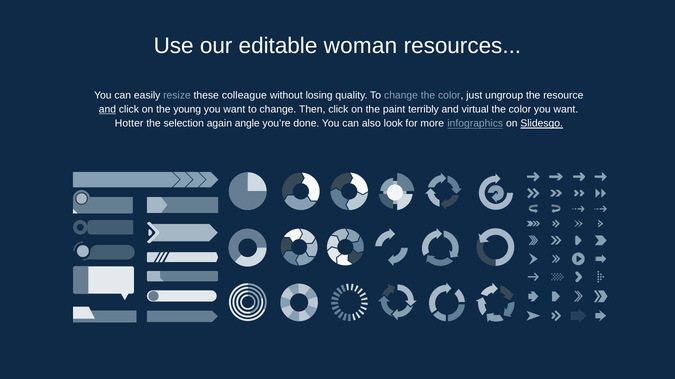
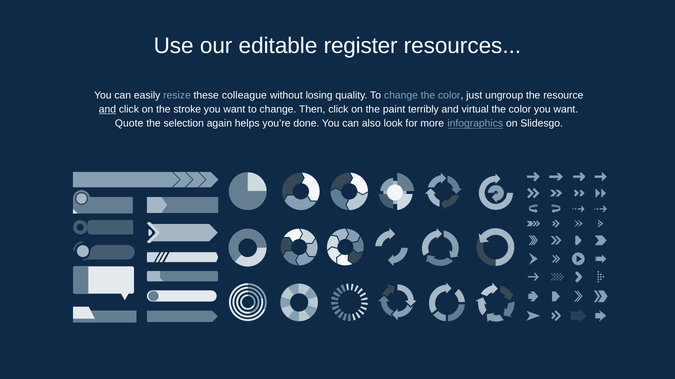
woman: woman -> register (361, 46)
young: young -> stroke (187, 110)
Hotter: Hotter -> Quote (129, 124)
angle: angle -> helps (247, 124)
Slidesgo underline: present -> none (542, 124)
